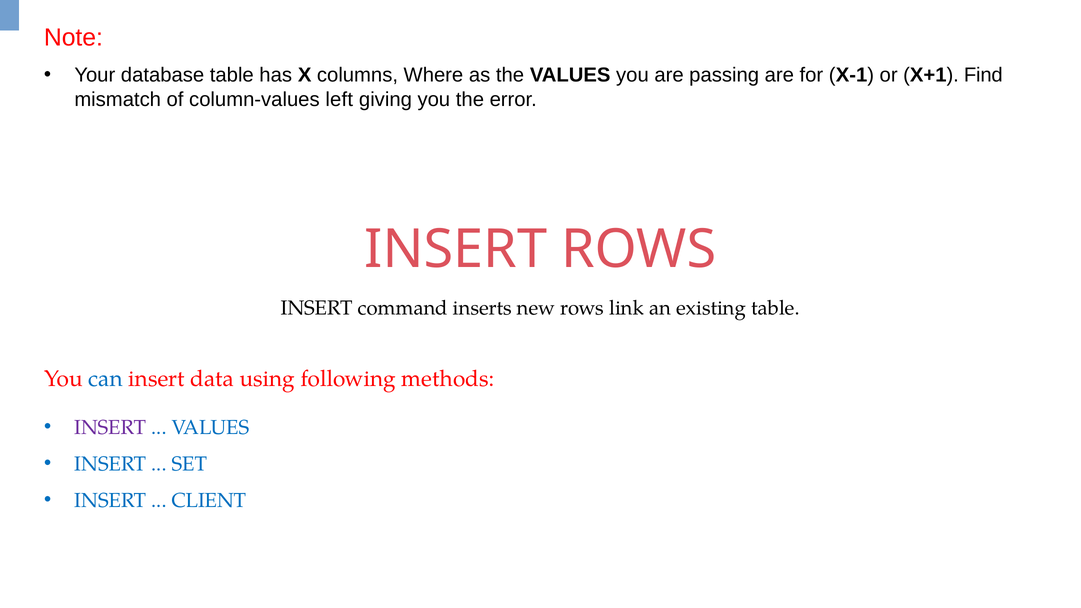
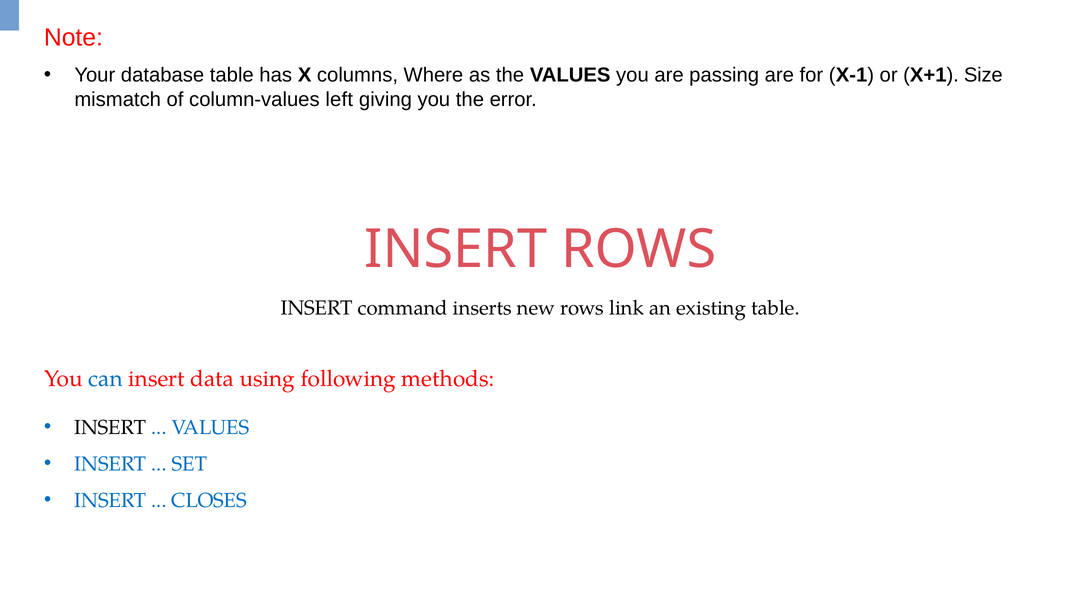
Find: Find -> Size (983, 75)
INSERT colour: purple -> black (110, 427)
CLIENT: CLIENT -> CLOSES (209, 500)
